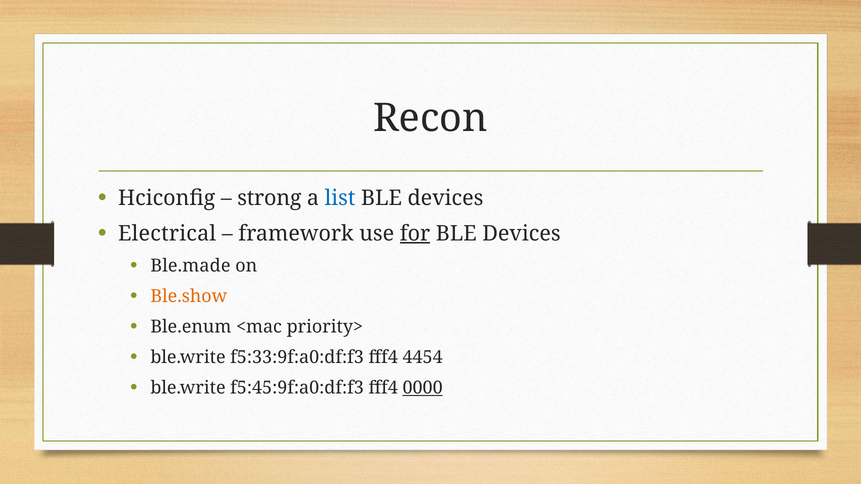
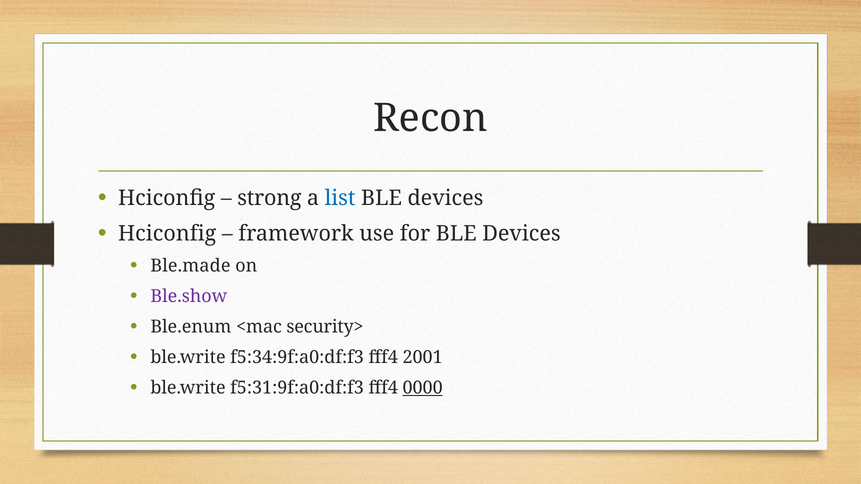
Electrical: Electrical -> Hciconfig (167, 234)
for underline: present -> none (415, 234)
Ble.show colour: orange -> purple (189, 297)
priority>: priority> -> security> (325, 327)
f5:33:9f:a0:df:f3: f5:33:9f:a0:df:f3 -> f5:34:9f:a0:df:f3 (297, 358)
4454: 4454 -> 2001 (423, 358)
f5:45:9f:a0:df:f3: f5:45:9f:a0:df:f3 -> f5:31:9f:a0:df:f3 (297, 388)
